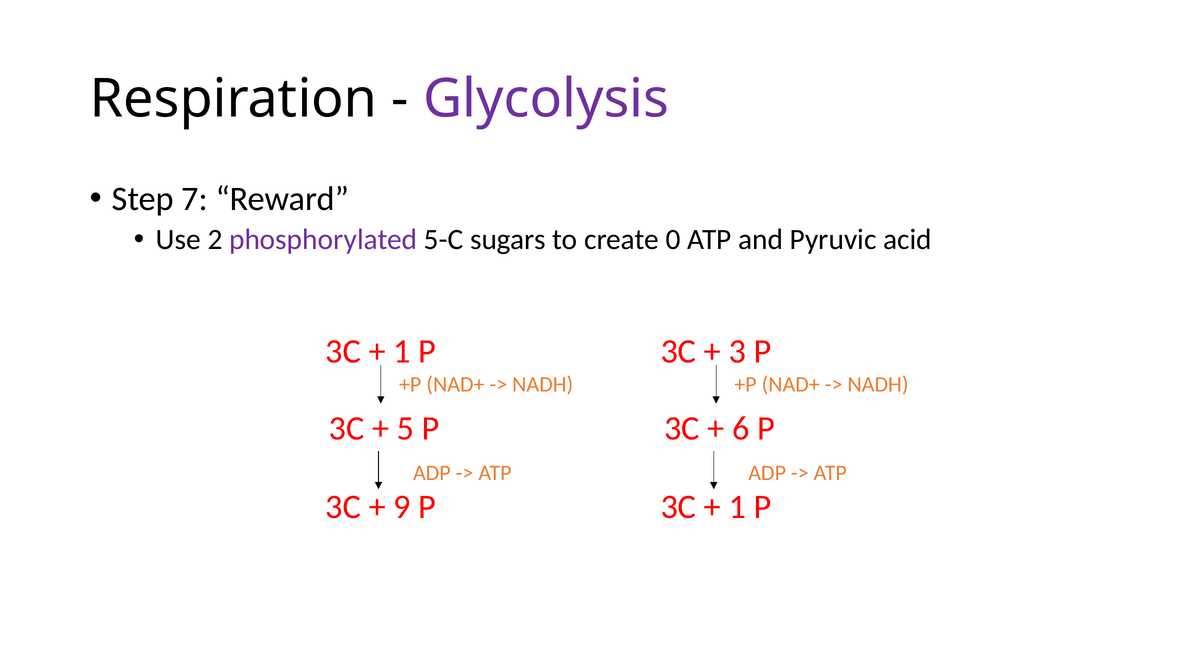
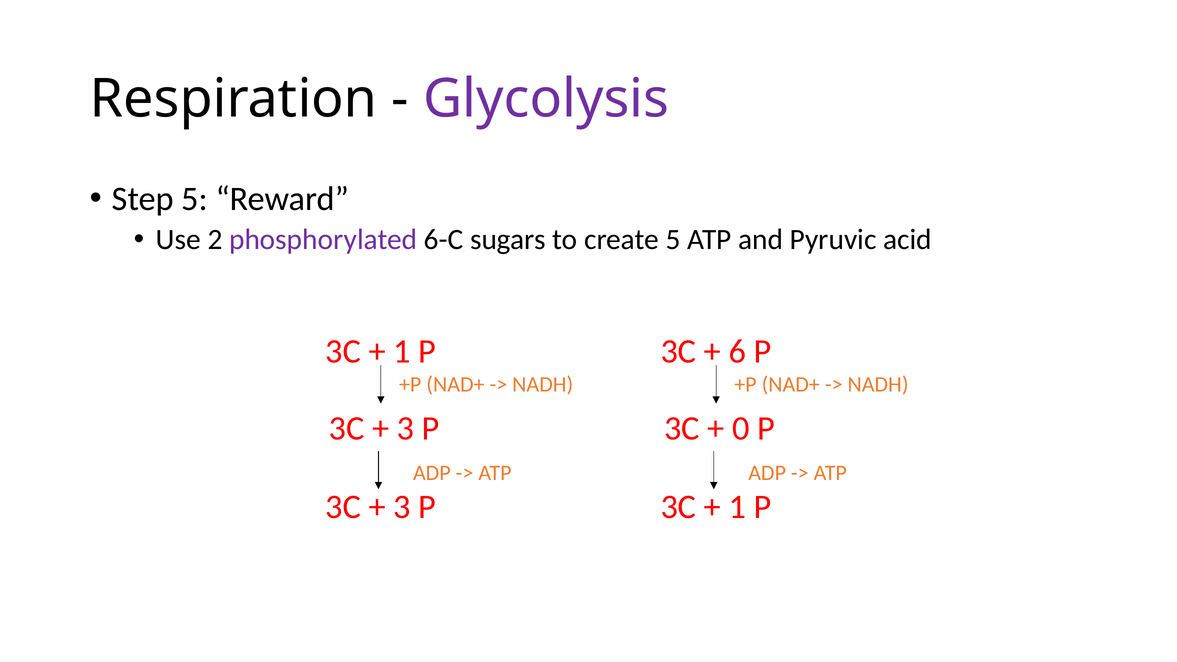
Step 7: 7 -> 5 (195, 199)
5-C: 5-C -> 6-C (444, 240)
create 0: 0 -> 5 (673, 240)
3: 3 -> 6 (737, 352)
5: 5 -> 3 (406, 428)
6: 6 -> 0 (741, 428)
9: 9 -> 3 (402, 507)
